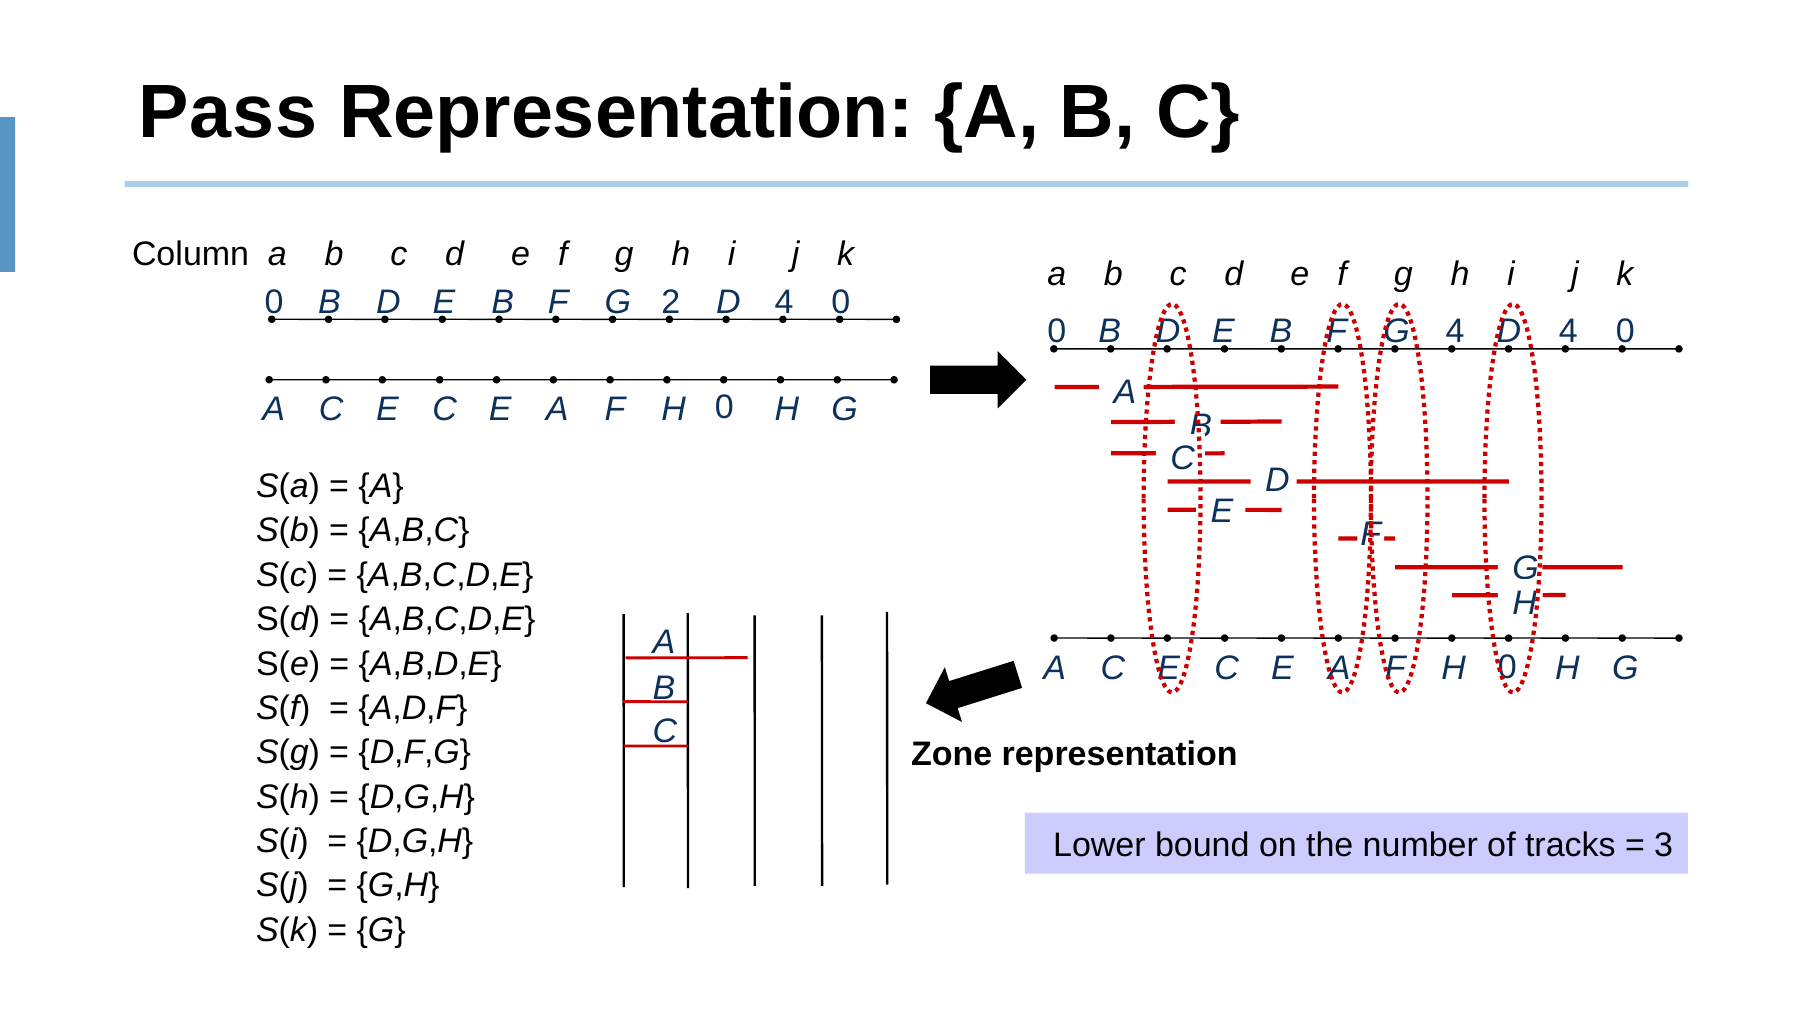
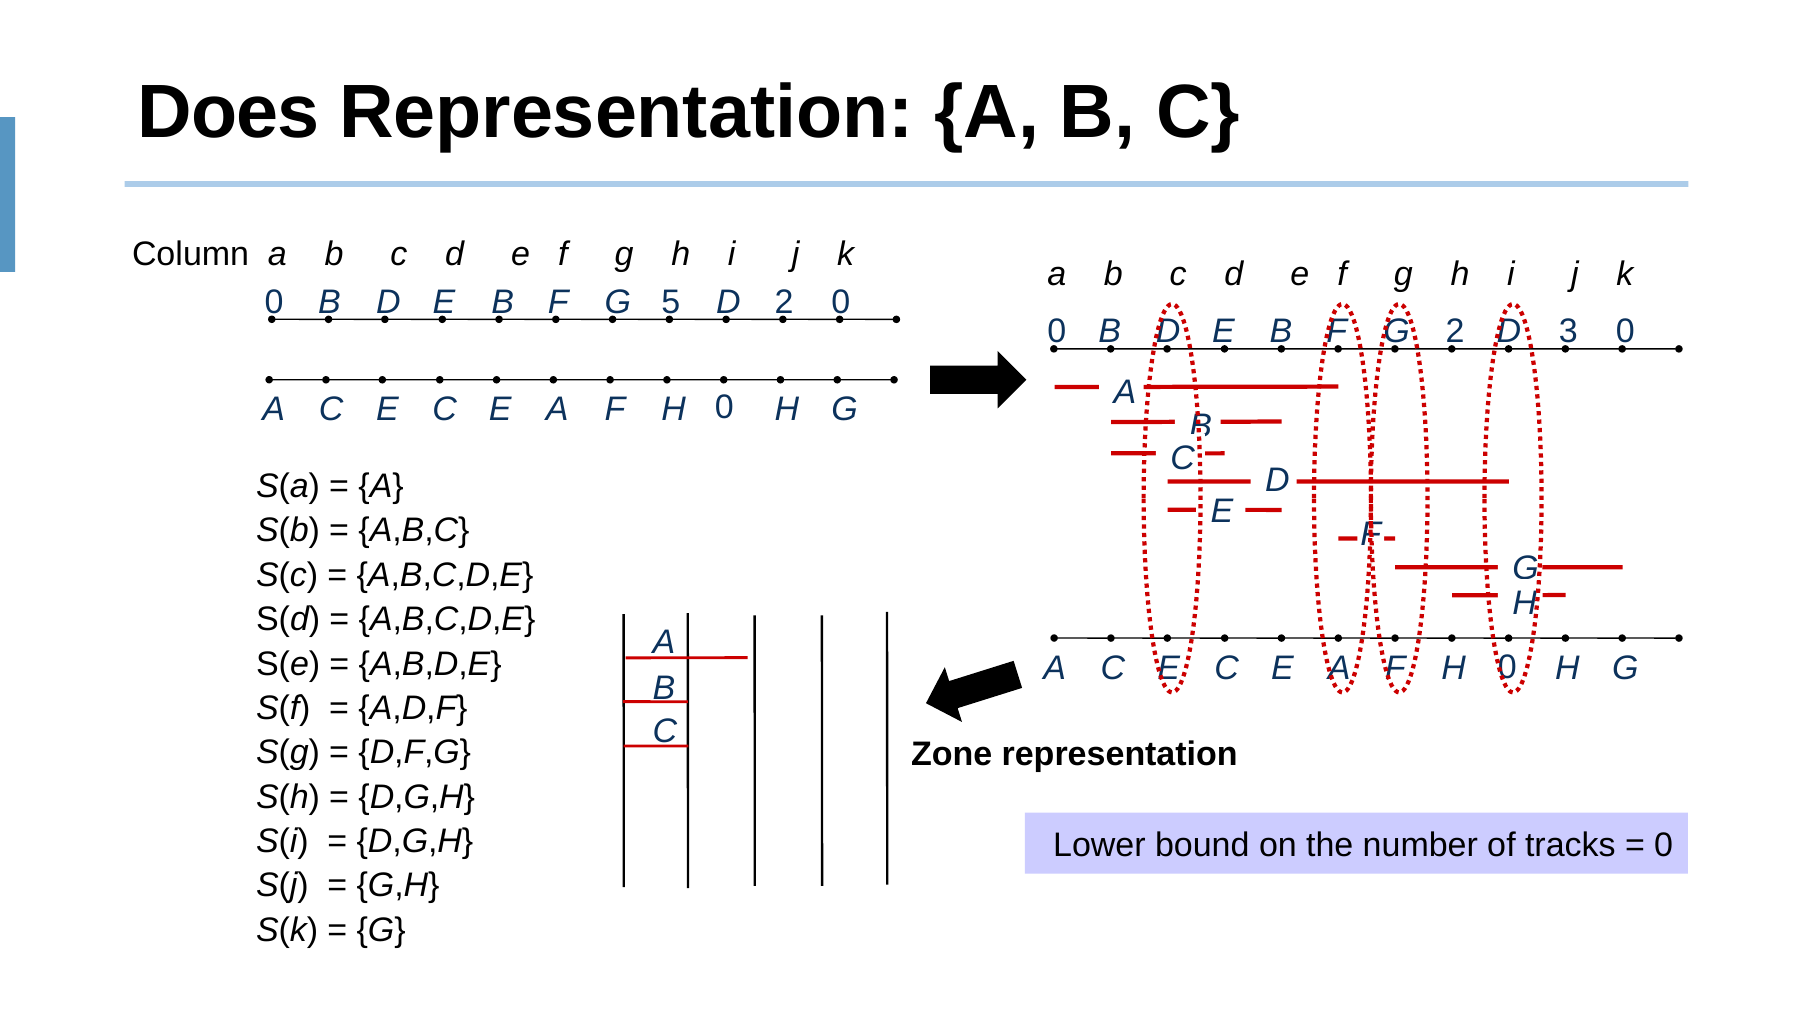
Pass: Pass -> Does (229, 113)
2: 2 -> 5 (671, 302)
4: 4 -> 2 (784, 302)
F 4: 4 -> 2 (1455, 331)
4: 4 -> 3 (1568, 331)
3: 3 -> 0 (1664, 845)
